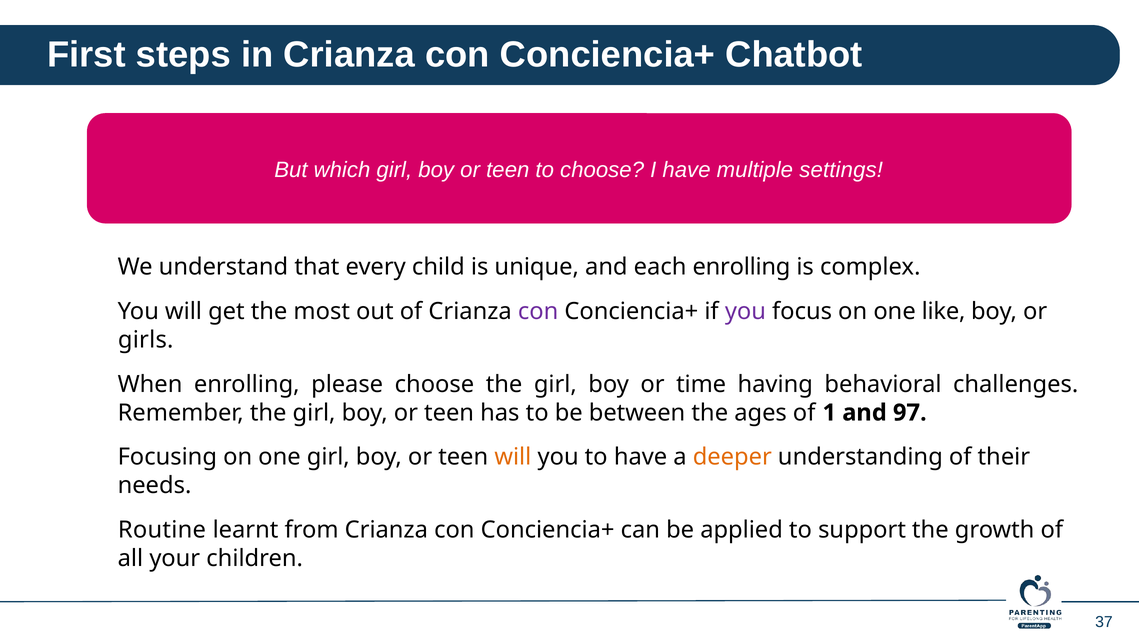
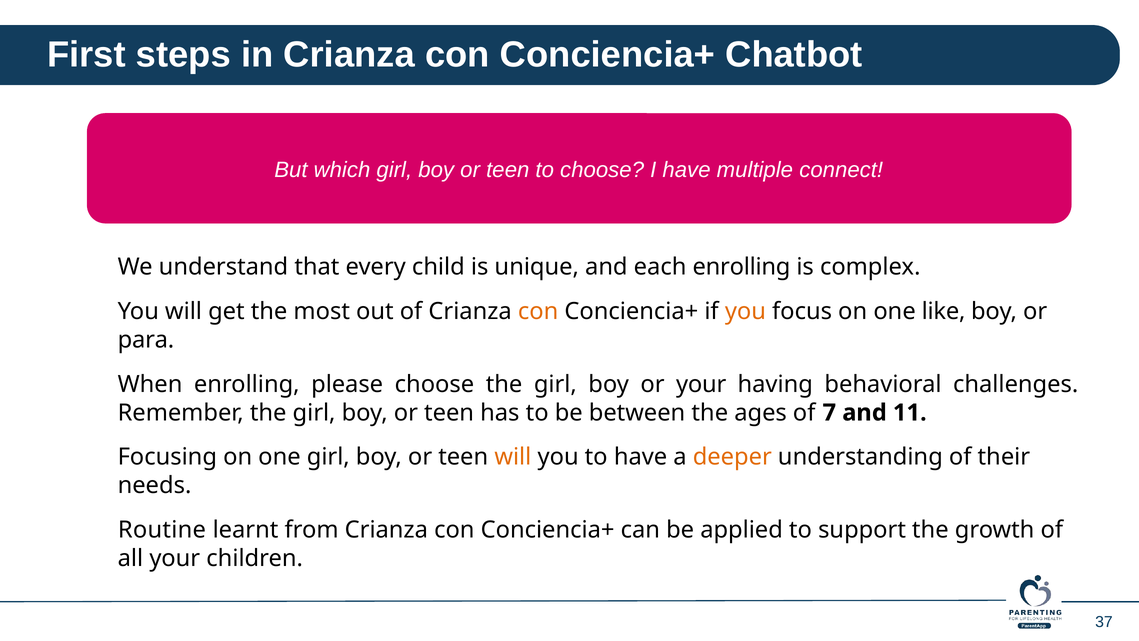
settings: settings -> connect (841, 170)
con colour: purple -> orange (538, 311)
you colour: purple -> orange (745, 311)
girls: girls -> para (146, 340)
or time: time -> your (701, 384)
1: 1 -> 7 (829, 413)
97: 97 -> 11 (910, 413)
